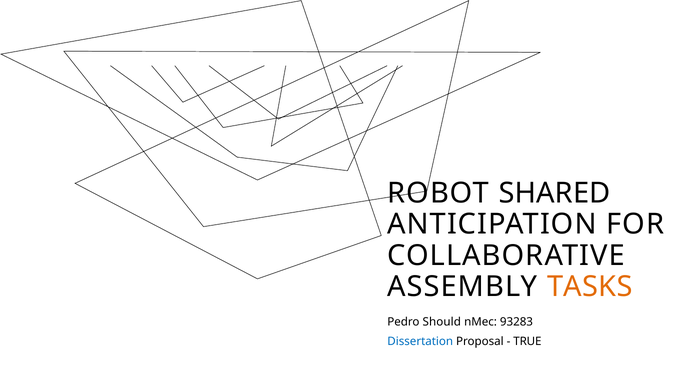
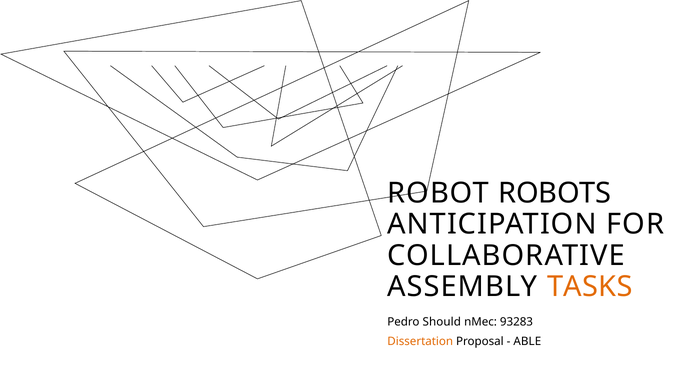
SHARED: SHARED -> ROBOTS (555, 193)
Dissertation colour: blue -> orange (420, 342)
TRUE: TRUE -> ABLE (527, 342)
